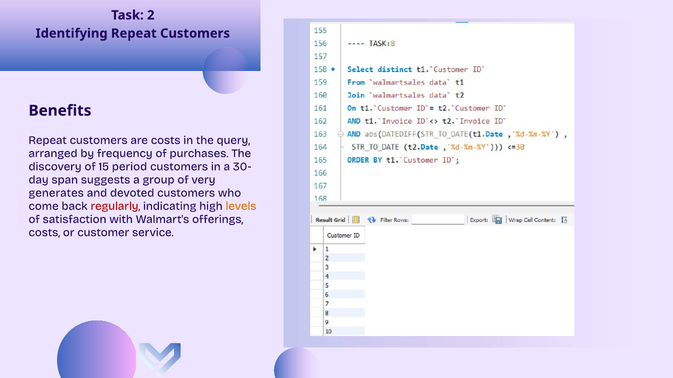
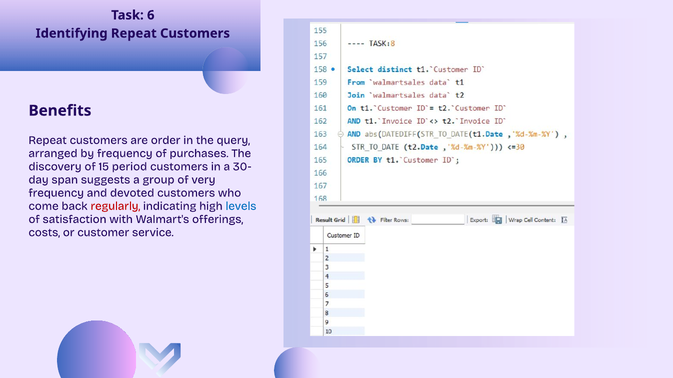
2: 2 -> 6 (151, 15)
are costs: costs -> order (166, 140)
generates: generates -> frequency (56, 193)
levels colour: orange -> blue (241, 206)
